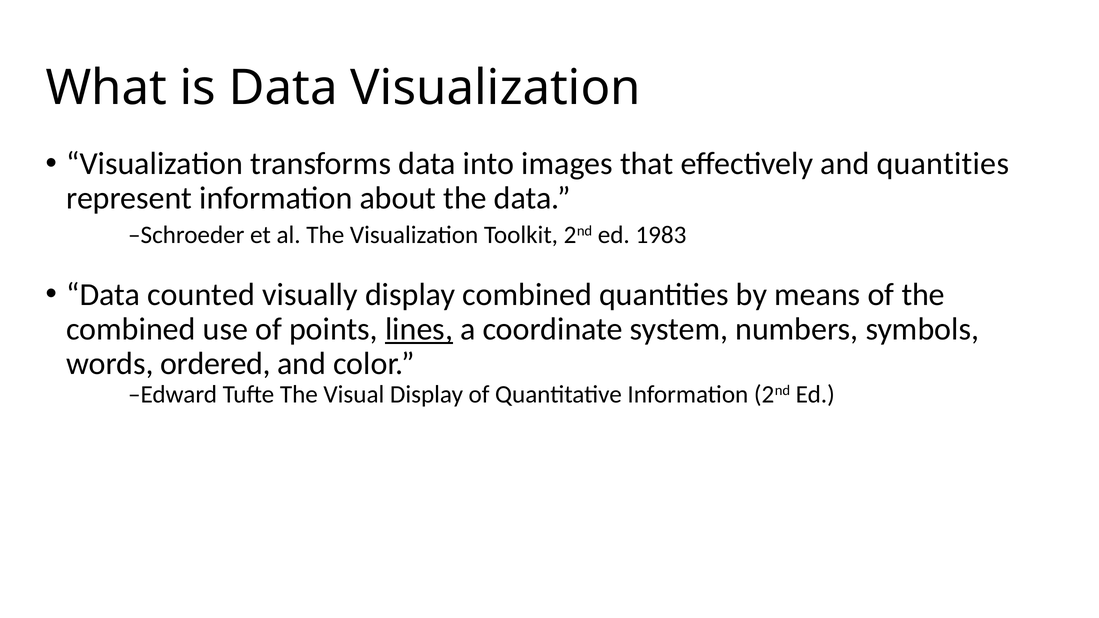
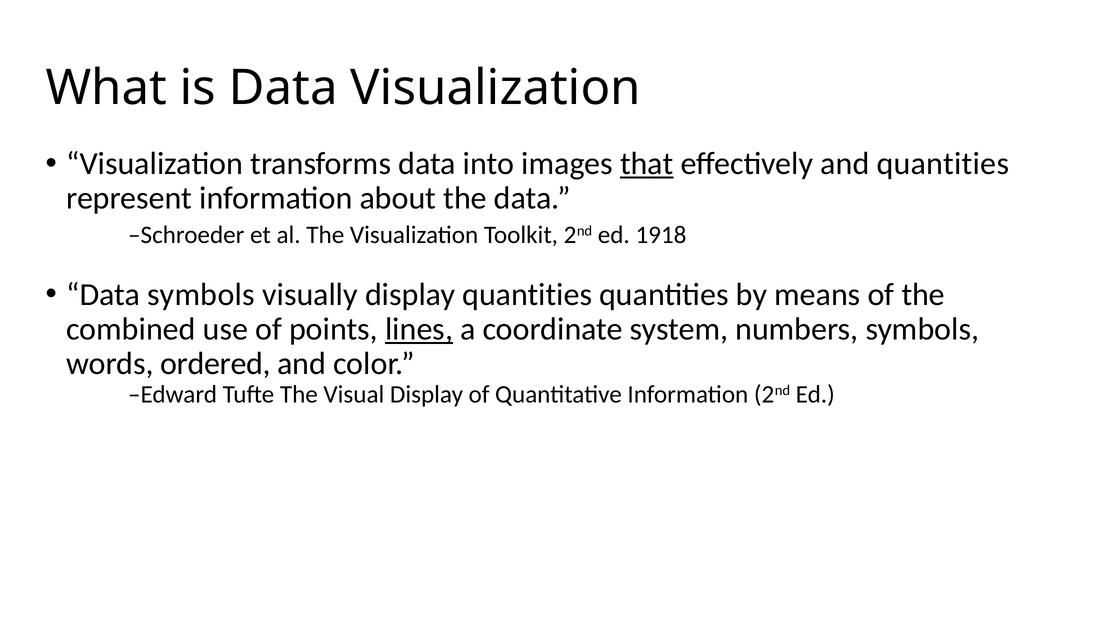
that underline: none -> present (647, 164)
1983: 1983 -> 1918 (661, 235)
Data counted: counted -> symbols (201, 295)
display combined: combined -> quantities (527, 295)
